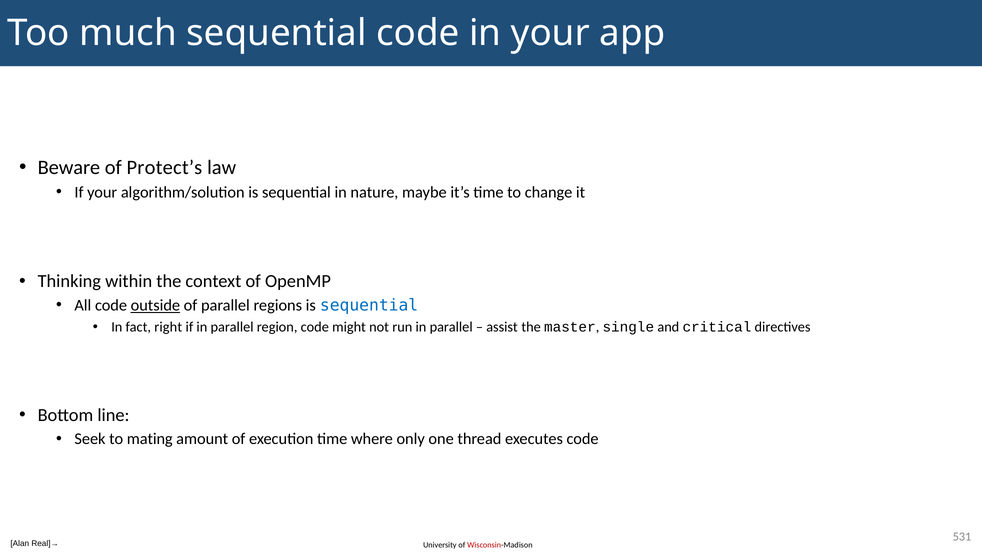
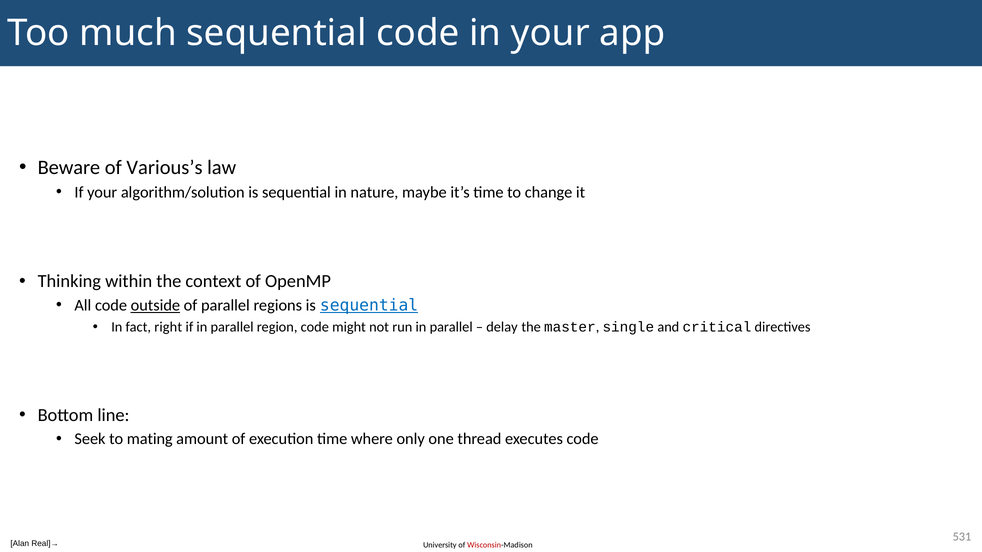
Protect’s: Protect’s -> Various’s (164, 167)
sequential underline: none -> present (369, 305)
assist: assist -> delay (502, 327)
